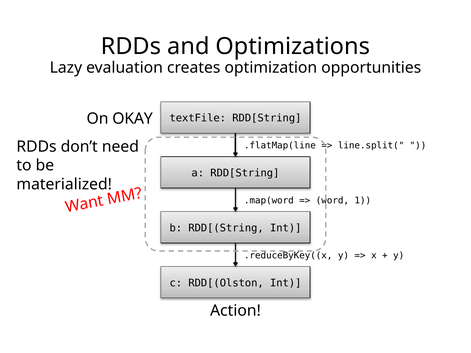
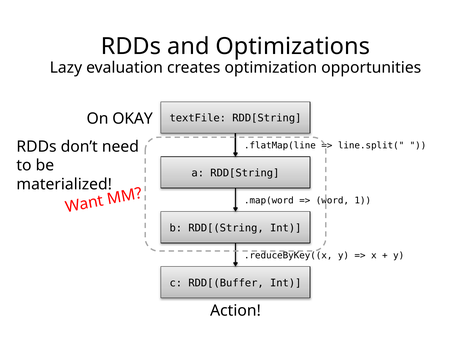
RDD[(Olston: RDD[(Olston -> RDD[(Buffer (226, 283)
